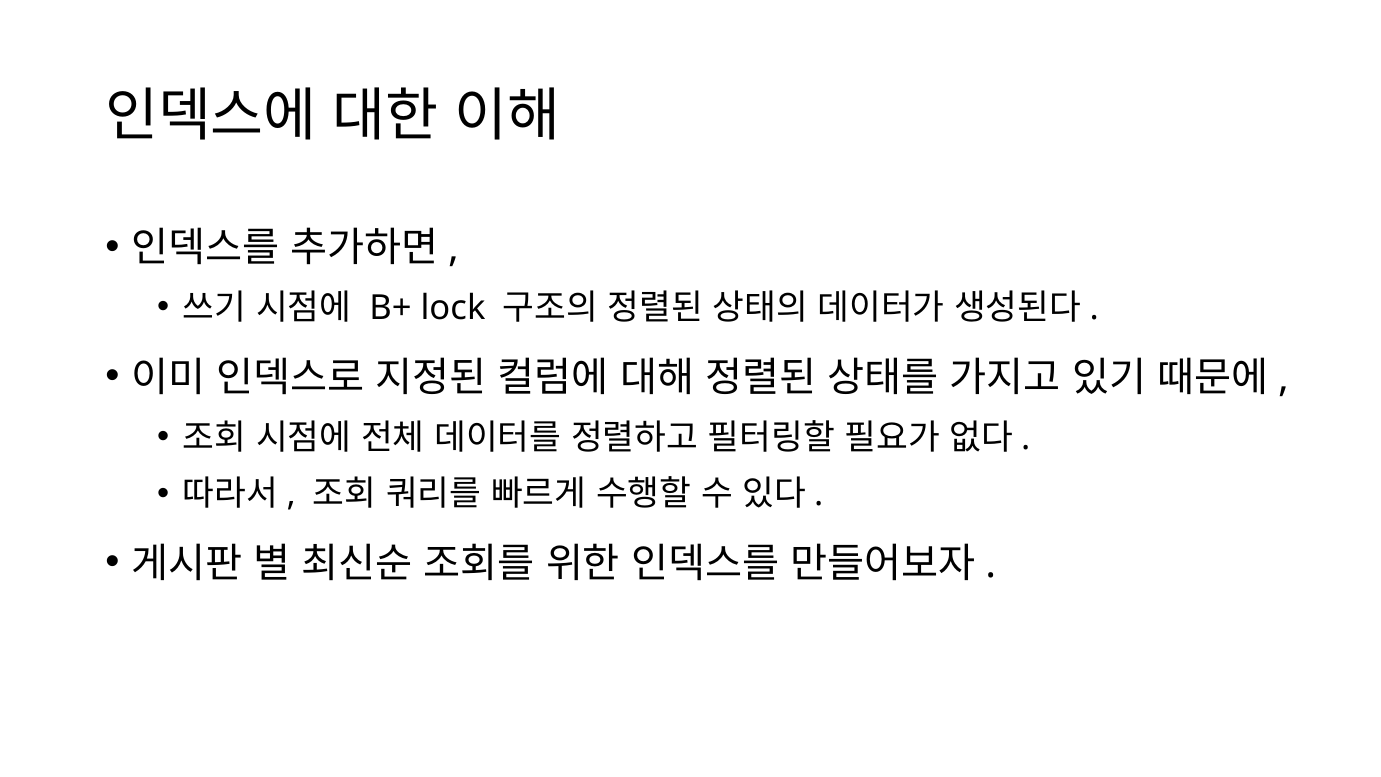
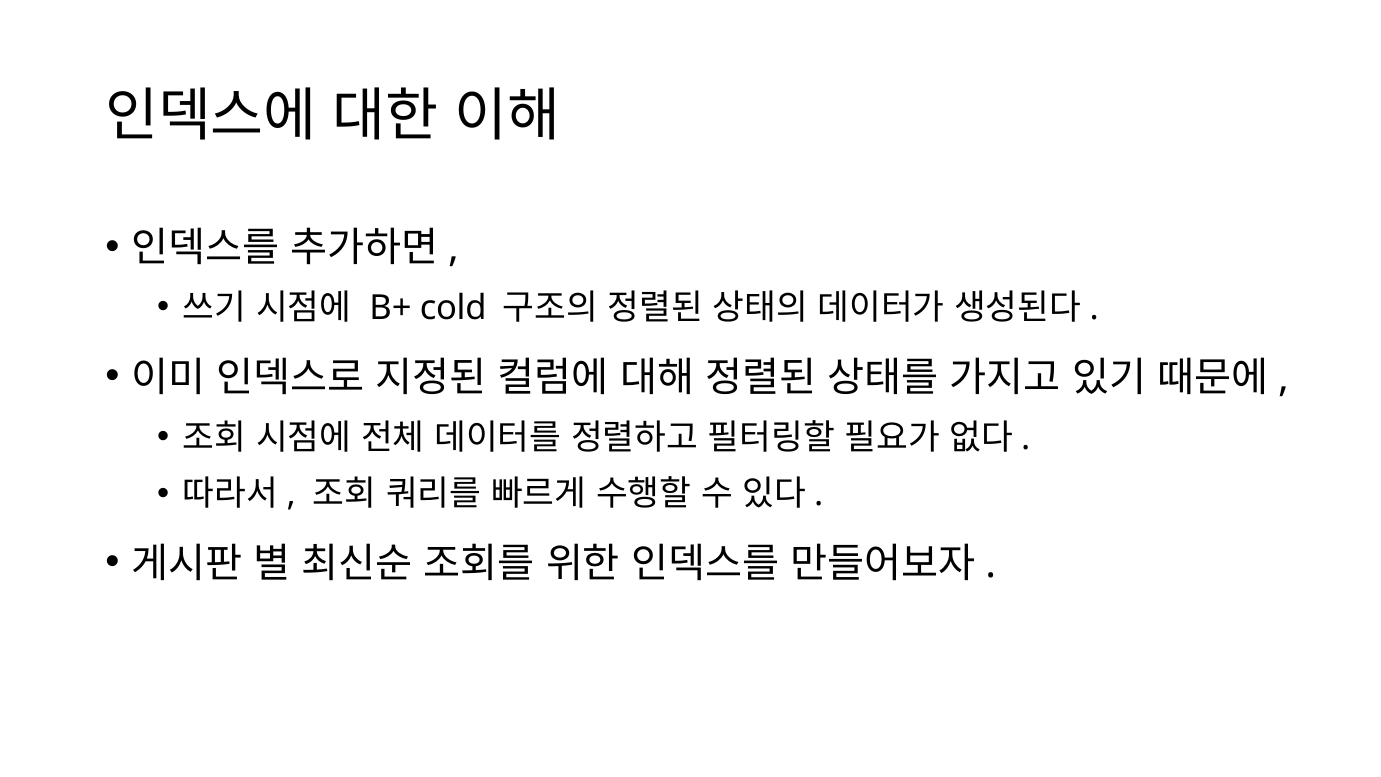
lock: lock -> cold (453, 308)
